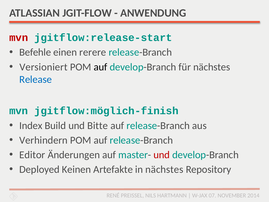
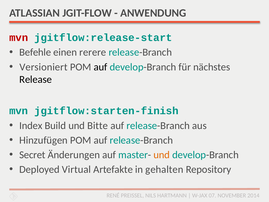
Release colour: blue -> black (36, 79)
jgitflow:möglich-finish: jgitflow:möglich-finish -> jgitflow:starten-finish (106, 111)
Verhindern: Verhindern -> Hinzufügen (44, 140)
Editor: Editor -> Secret (32, 155)
und colour: red -> orange (162, 155)
Keinen: Keinen -> Virtual (76, 169)
in nächstes: nächstes -> gehalten (164, 169)
